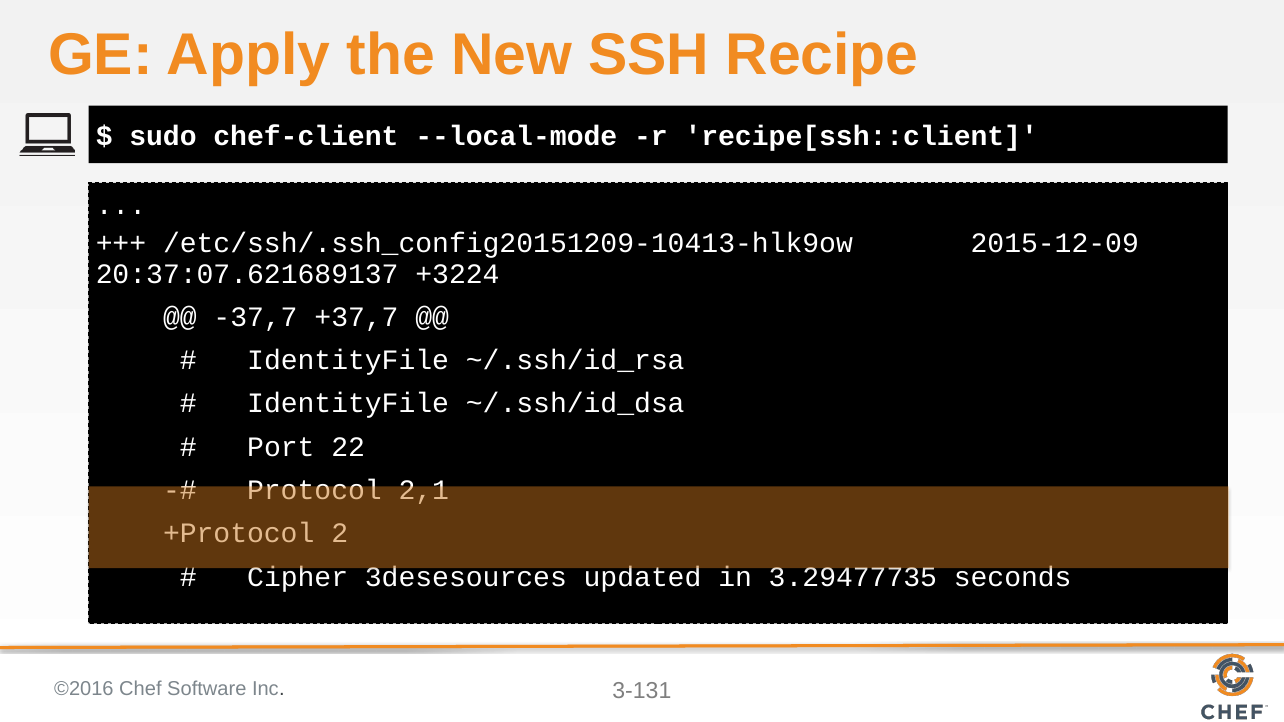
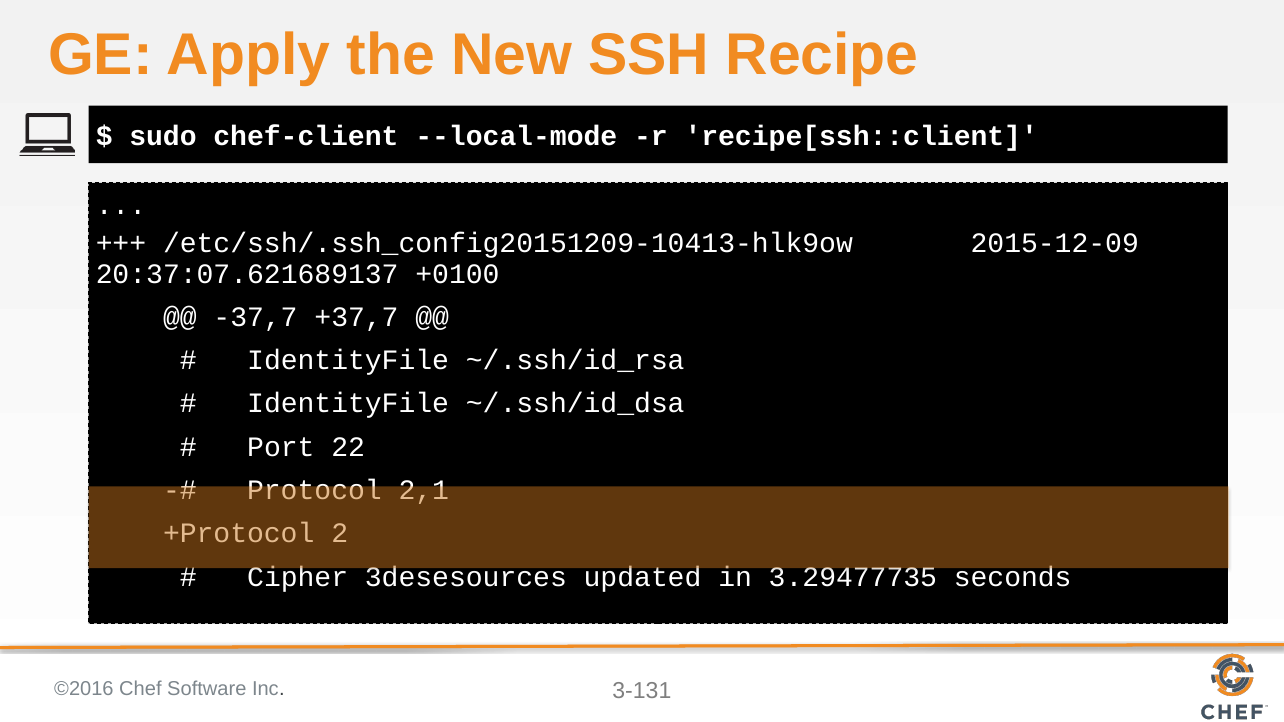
+3224: +3224 -> +0100 (457, 274)
